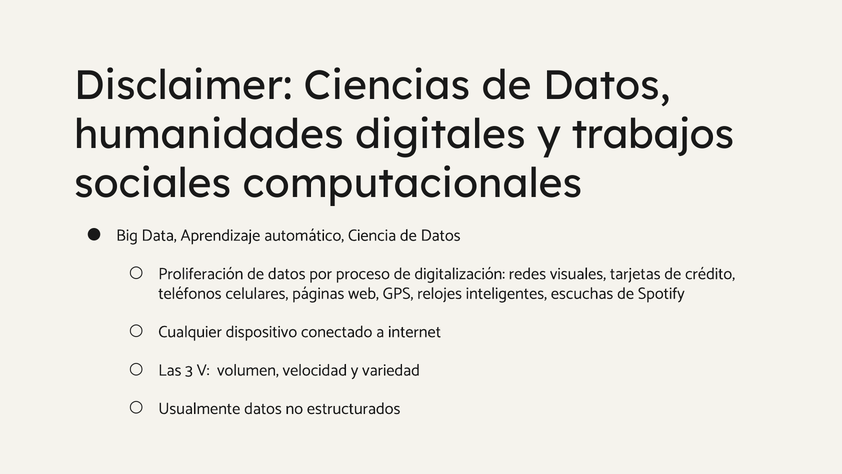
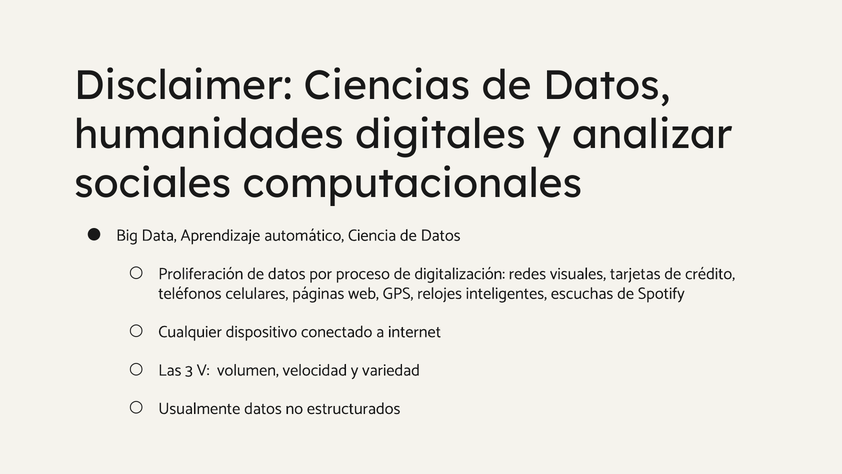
trabajos: trabajos -> analizar (653, 135)
